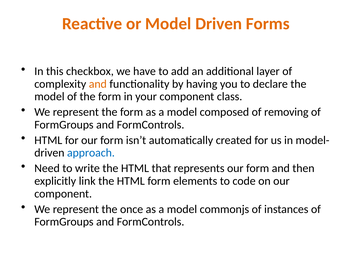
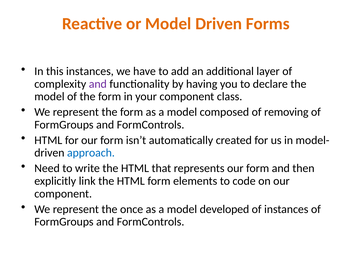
this checkbox: checkbox -> instances (90, 71)
and colour: orange -> purple (98, 84)
commonjs: commonjs -> developed (224, 209)
